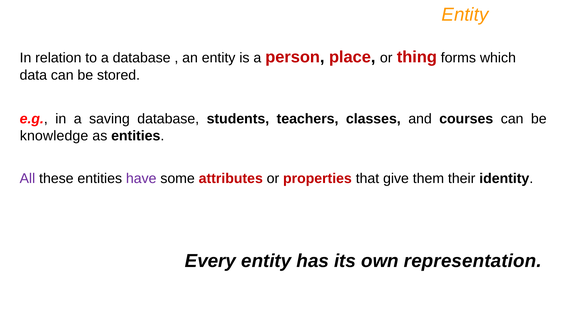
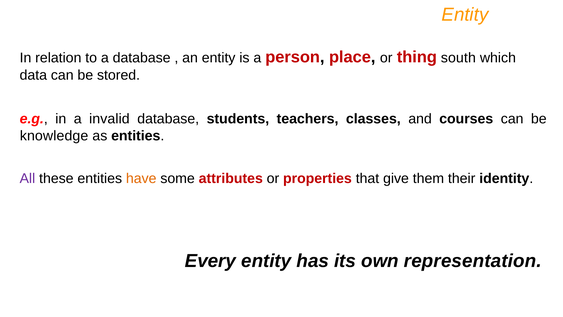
forms: forms -> south (458, 58)
saving: saving -> invalid (109, 119)
have colour: purple -> orange (141, 178)
